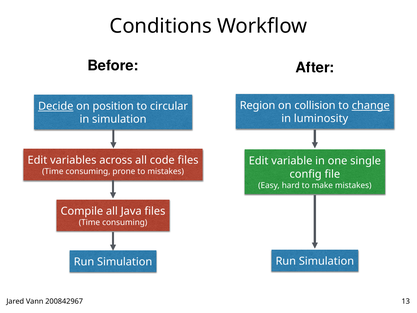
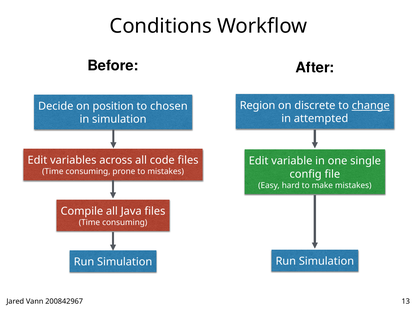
collision: collision -> discrete (315, 105)
Decide underline: present -> none (56, 106)
circular: circular -> chosen (169, 106)
luminosity: luminosity -> attempted (321, 119)
